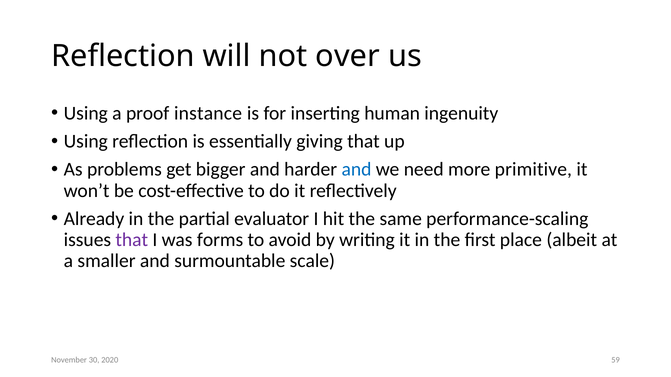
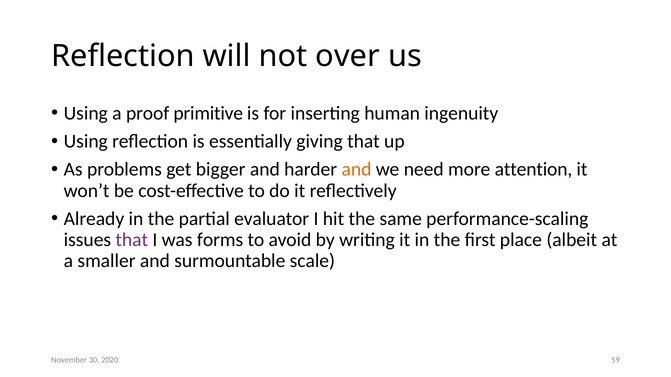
instance: instance -> primitive (208, 113)
and colour: blue -> orange (357, 170)
primitive: primitive -> attention (534, 170)
